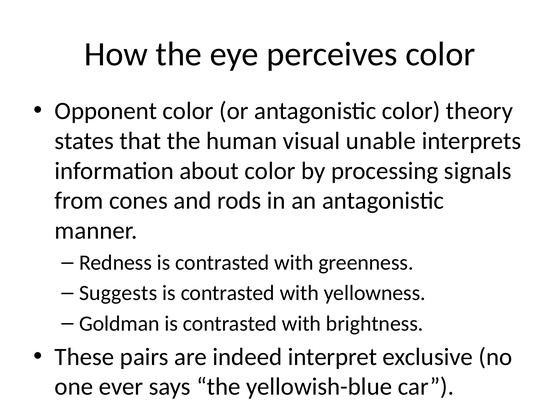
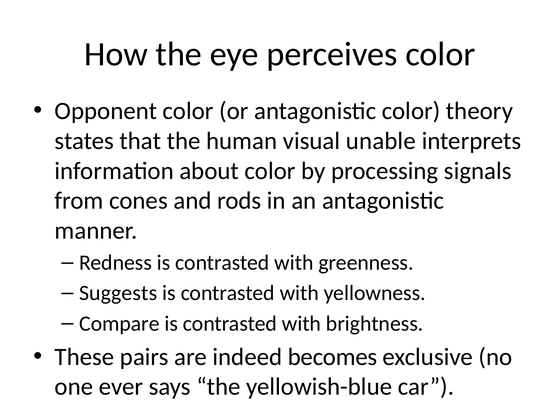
Goldman: Goldman -> Compare (119, 324)
interpret: interpret -> becomes (333, 357)
